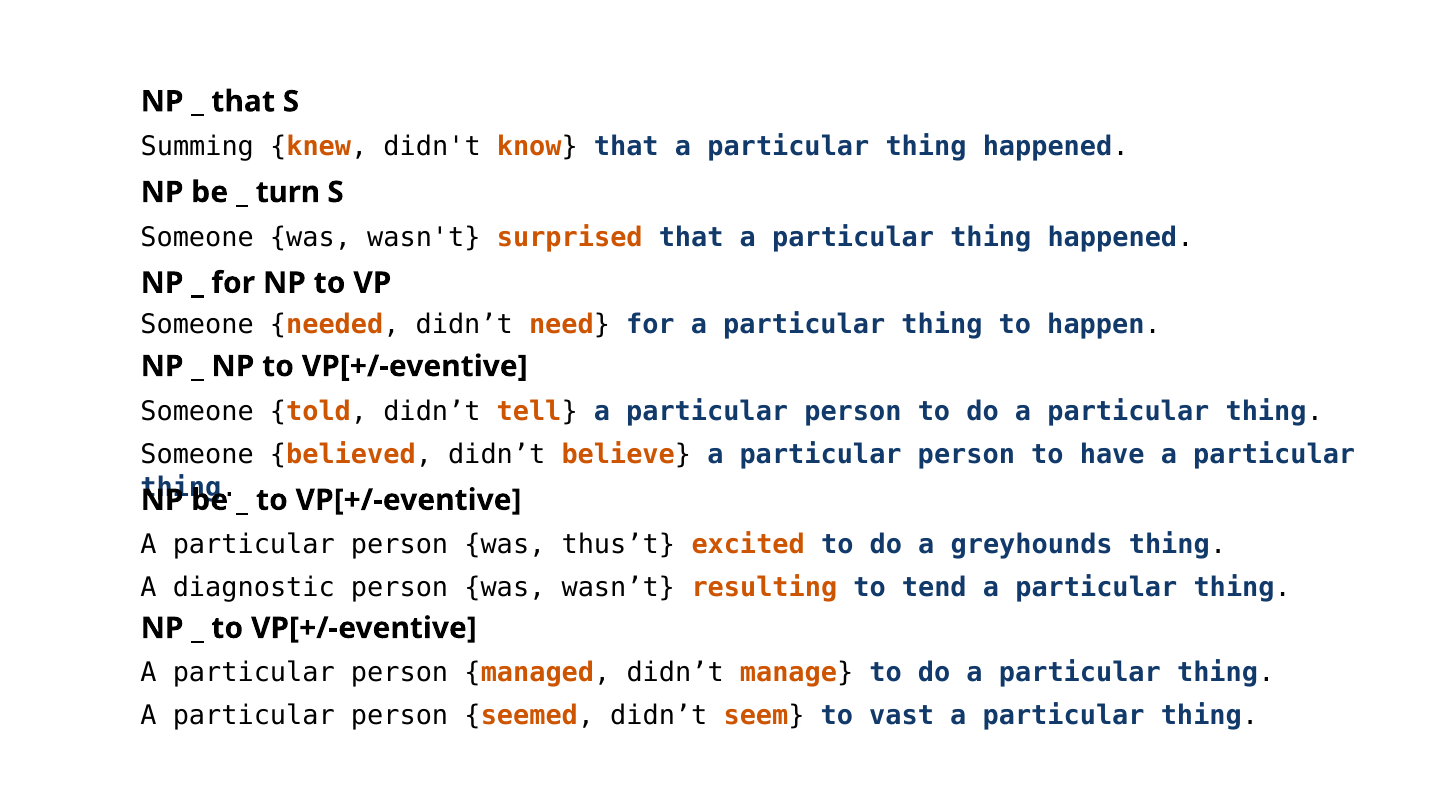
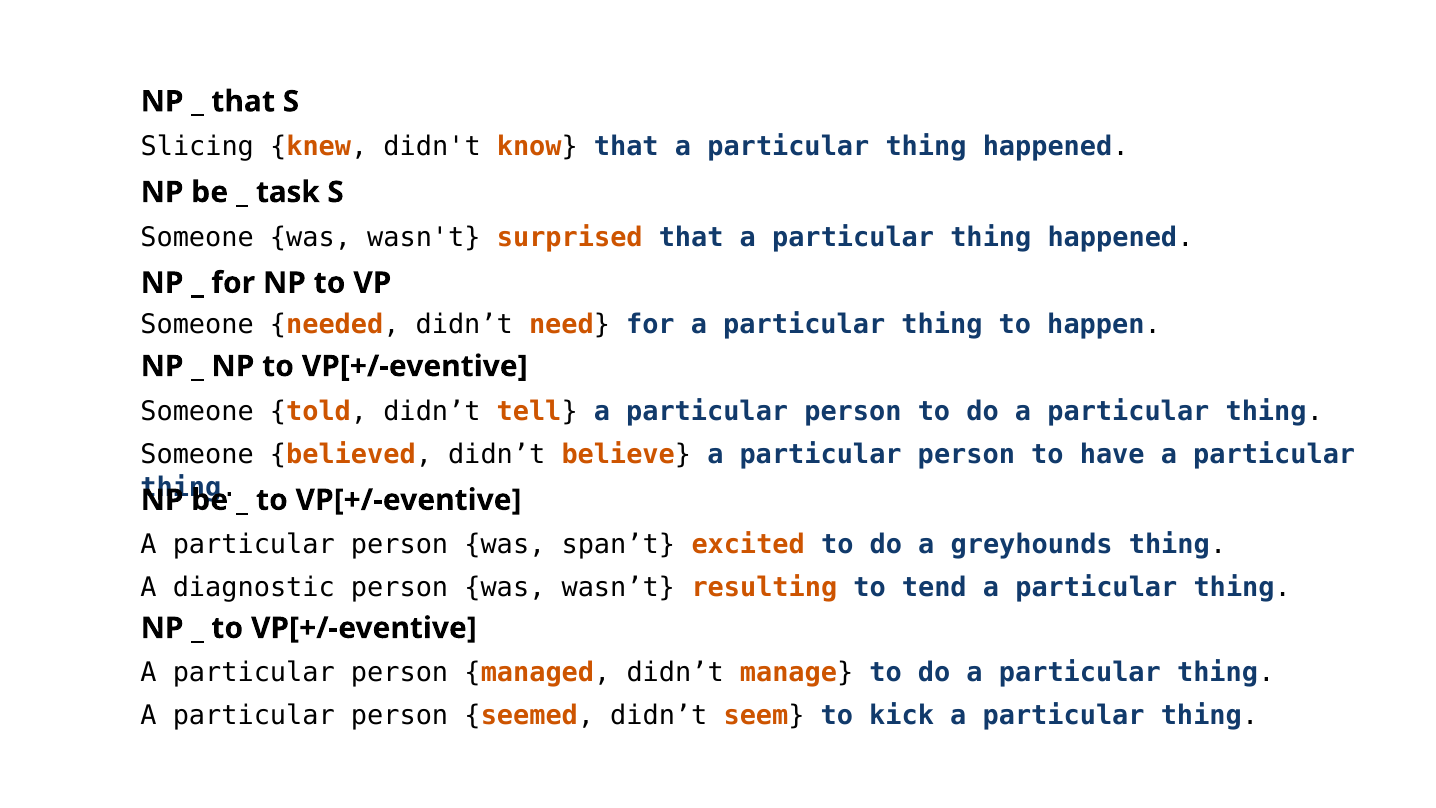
Summing: Summing -> Slicing (197, 147)
turn: turn -> task (288, 192)
thus’t: thus’t -> span’t (618, 545)
vast: vast -> kick (902, 716)
